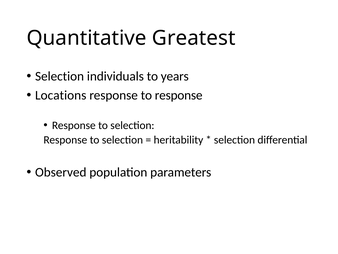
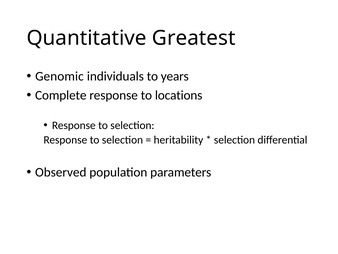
Selection: Selection -> Genomic (59, 76)
Locations: Locations -> Complete (61, 95)
to response: response -> locations (179, 95)
